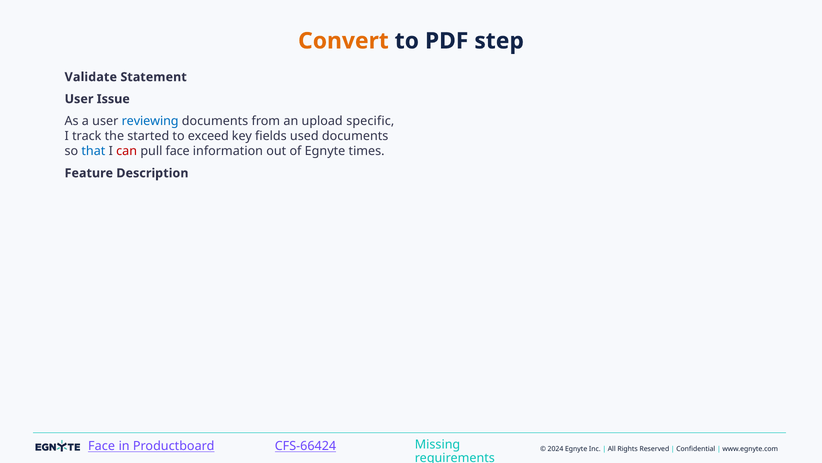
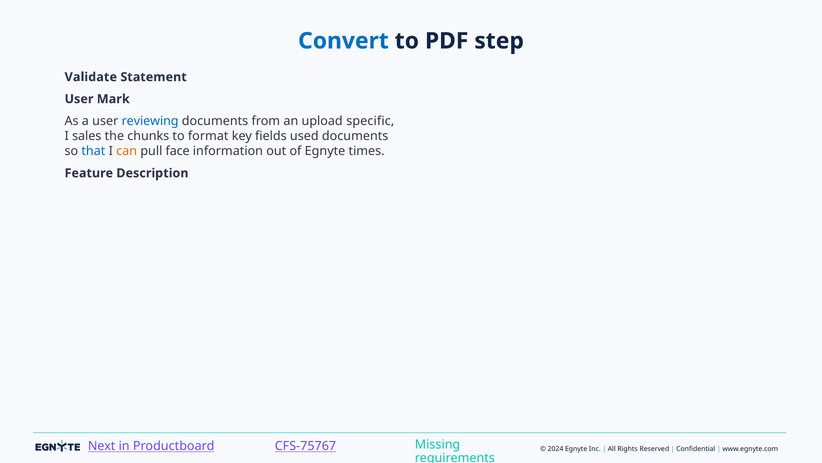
Convert colour: orange -> blue (343, 41)
Issue: Issue -> Mark (113, 99)
track: track -> sales (87, 136)
started: started -> chunks (148, 136)
exceed: exceed -> format (208, 136)
can colour: red -> orange (127, 151)
Face: Face -> Next (102, 445)
CFS-66424: CFS-66424 -> CFS-75767 (305, 445)
